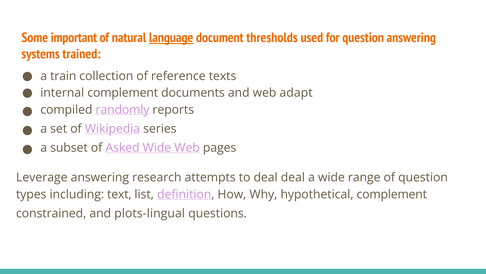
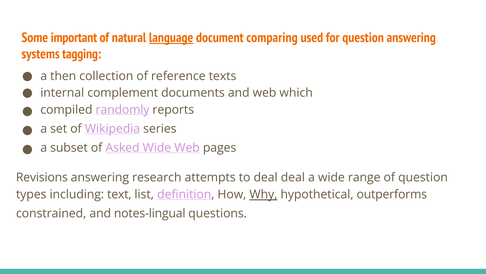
thresholds: thresholds -> comparing (272, 38)
trained: trained -> tagging (82, 54)
train: train -> then (63, 76)
adapt: adapt -> which (296, 93)
Leverage: Leverage -> Revisions (42, 177)
Why underline: none -> present (263, 194)
hypothetical complement: complement -> outperforms (392, 194)
plots-lingual: plots-lingual -> notes-lingual (150, 213)
